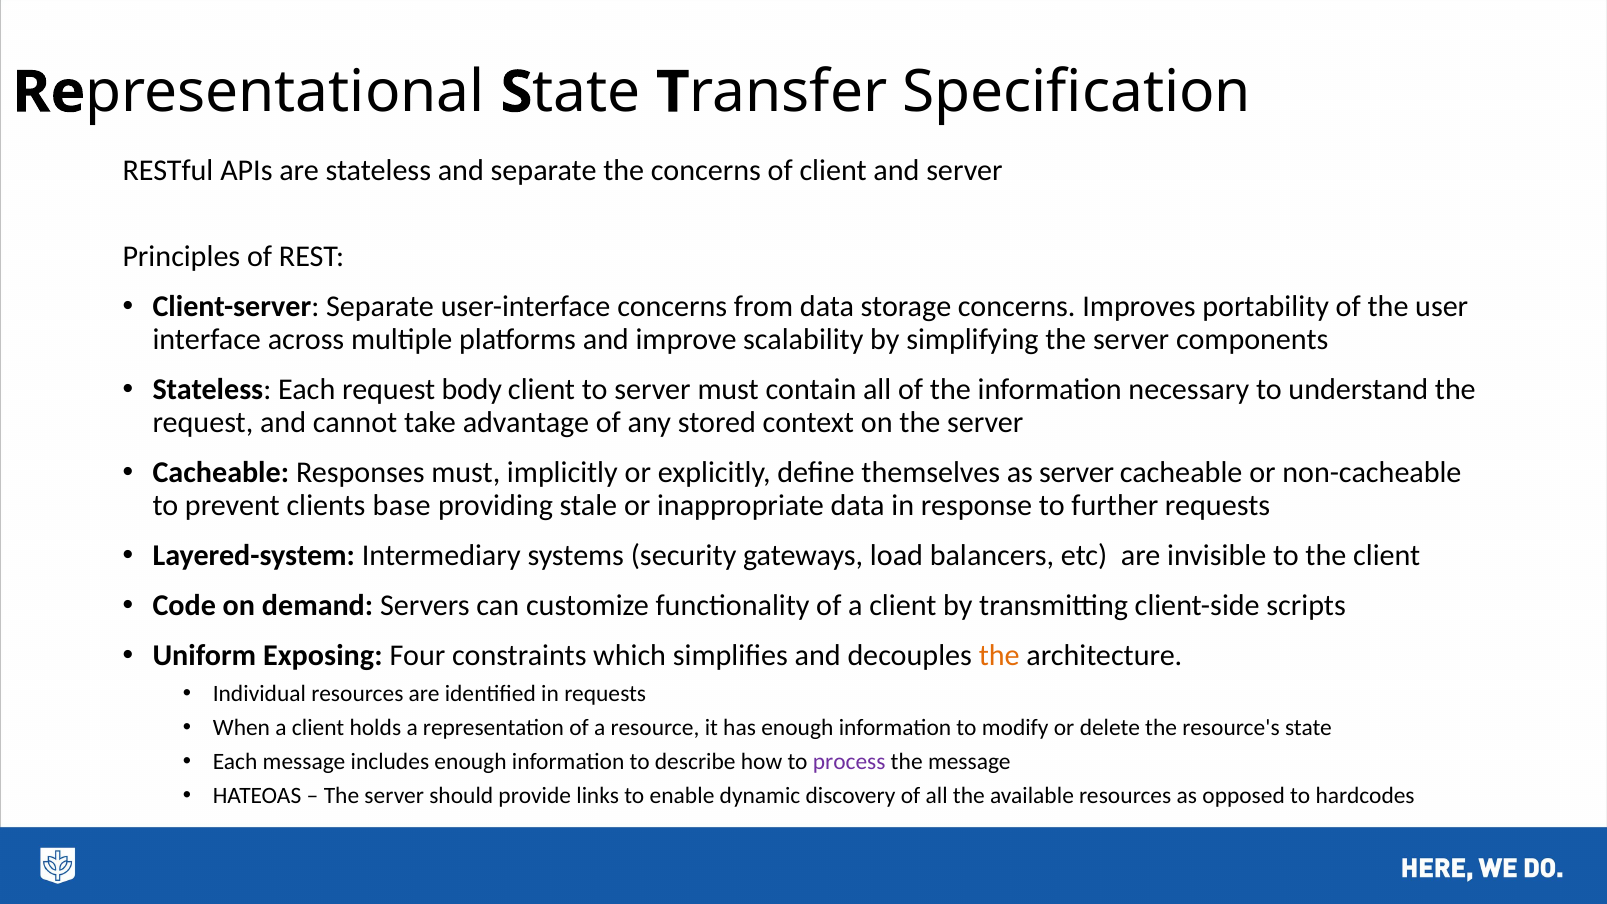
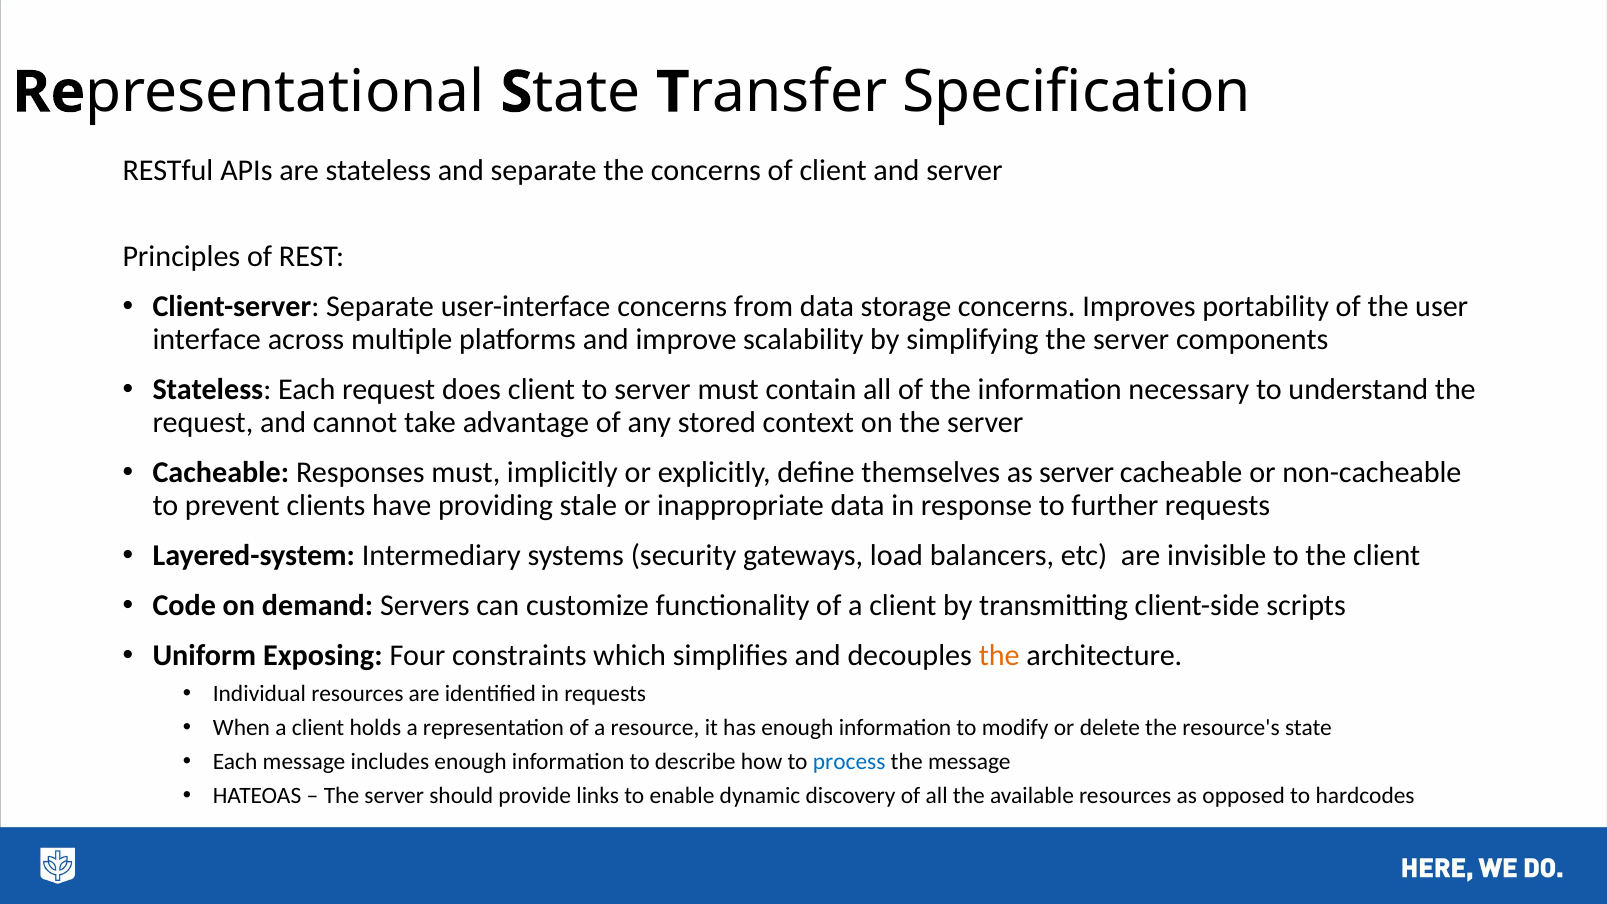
body: body -> does (472, 390)
base: base -> have (402, 506)
process colour: purple -> blue (849, 761)
